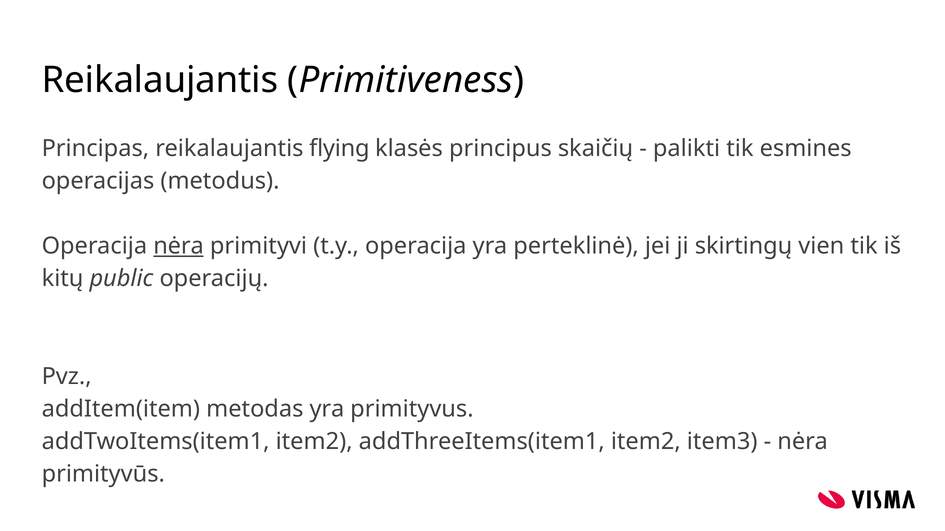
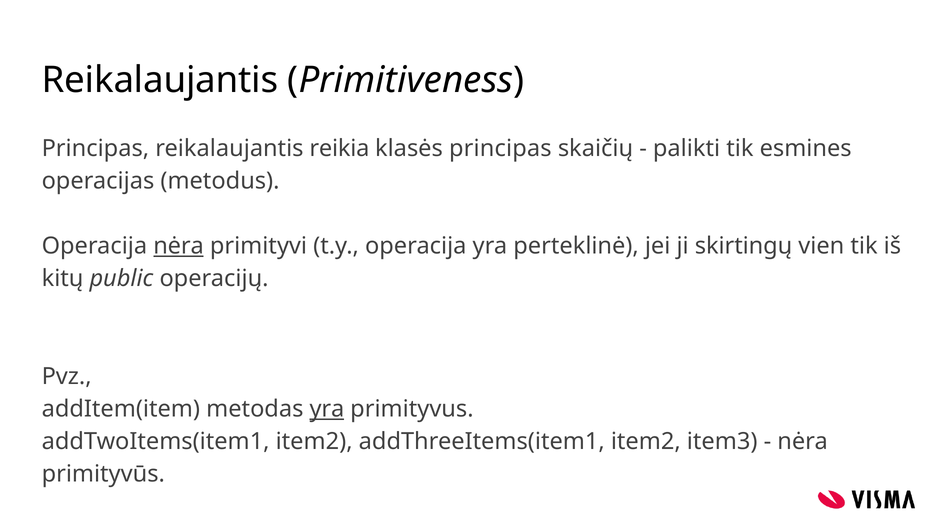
flying: flying -> reikia (339, 149)
klasės principus: principus -> principas (500, 149)
yra underline: none -> present (327, 409)
